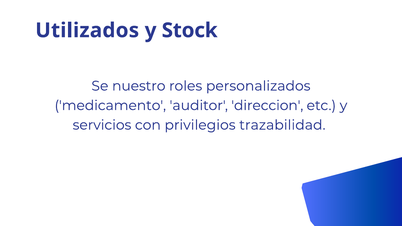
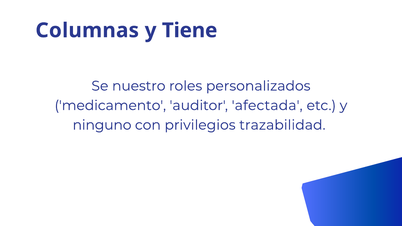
Utilizados: Utilizados -> Columnas (87, 30)
Stock: Stock -> Tiene (190, 30)
direccion: direccion -> afectada (267, 106)
servicios: servicios -> ninguno (102, 125)
